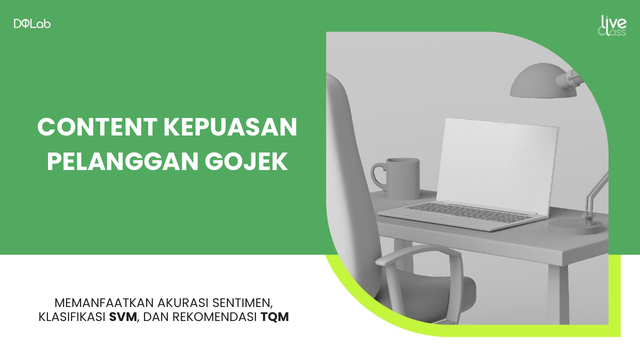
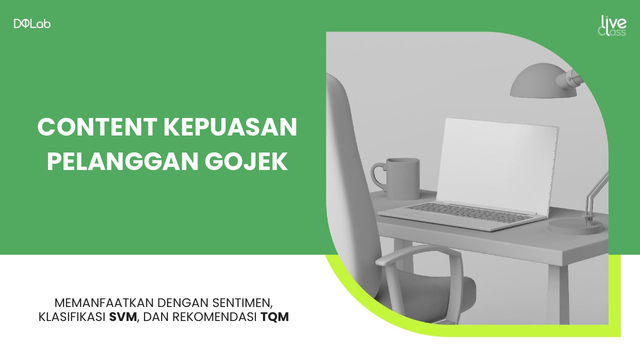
AKURASI: AKURASI -> DENGAN (183, 303)
